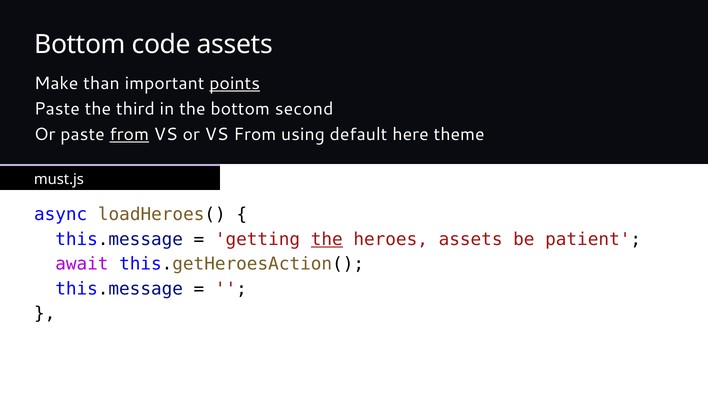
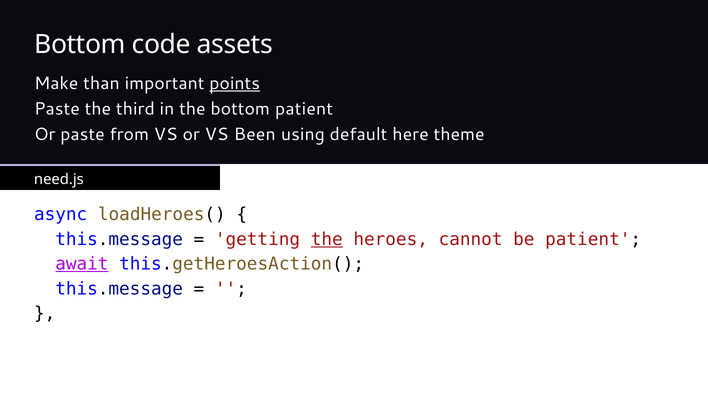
bottom second: second -> patient (304, 109)
from underline: present -> none (129, 135)
VS From: From -> Been (255, 135)
must.js: must.js -> need.js (59, 179)
heroes assets: assets -> cannot (471, 239)
await underline: none -> present (82, 264)
